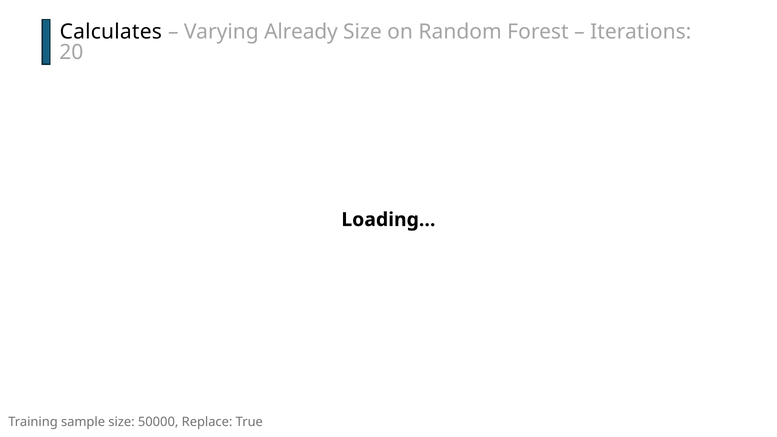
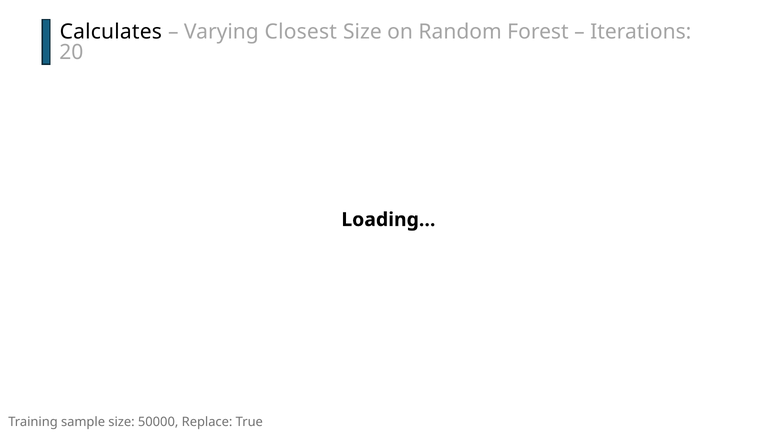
Already: Already -> Closest (301, 32)
